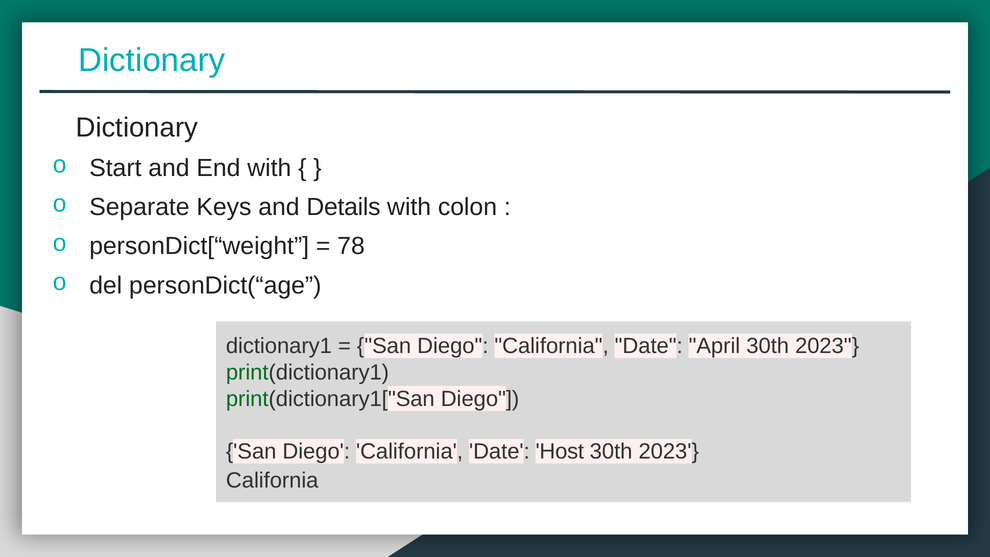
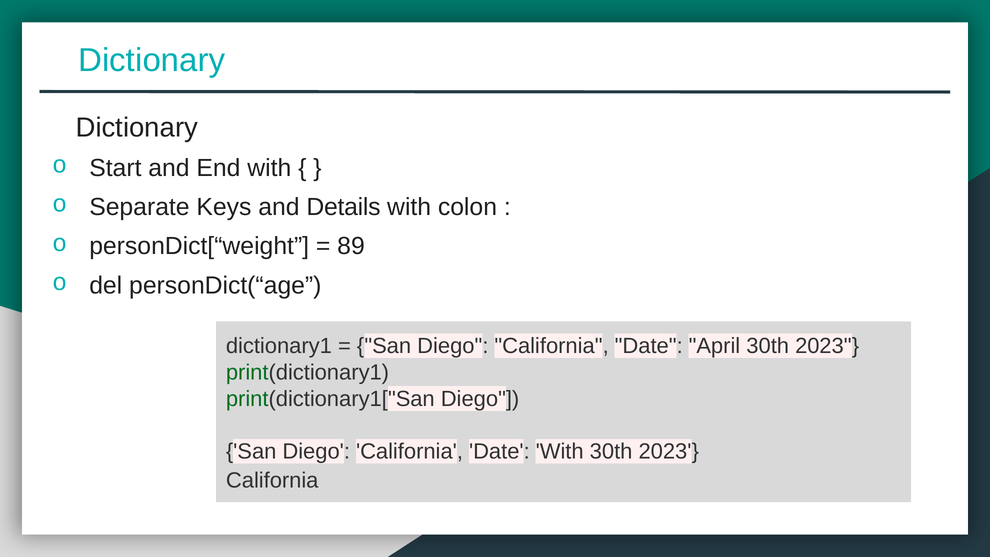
78: 78 -> 89 (351, 246)
Date Host: Host -> With (560, 452)
